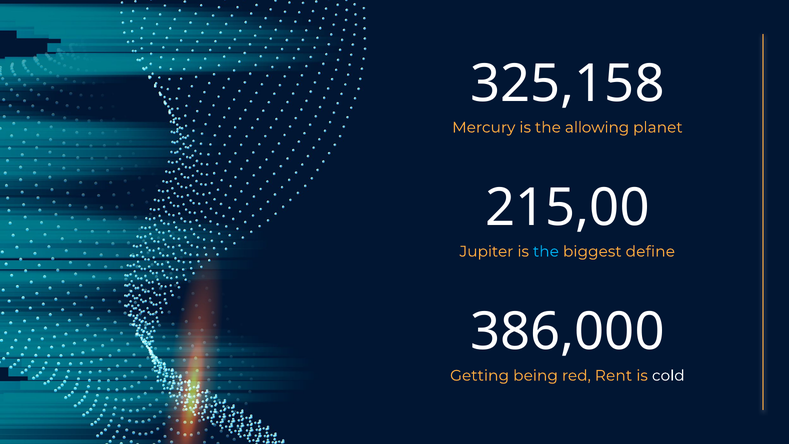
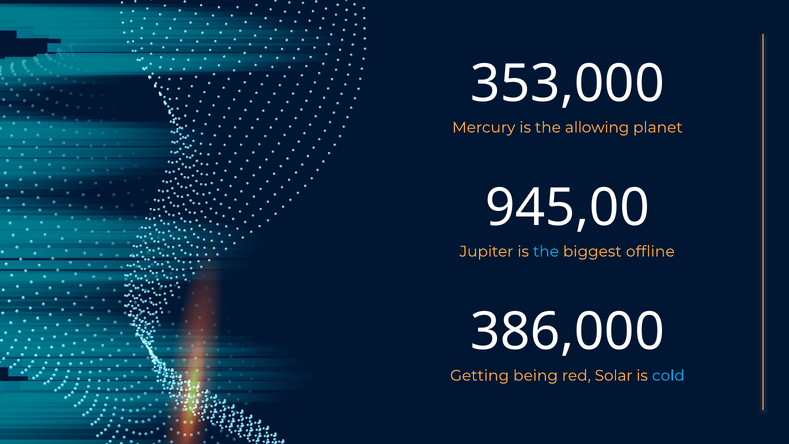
325,158: 325,158 -> 353,000 (567, 84)
215,00: 215,00 -> 945,00 (567, 208)
define: define -> offline (650, 251)
Rent: Rent -> Solar (614, 375)
cold colour: white -> light blue (668, 375)
